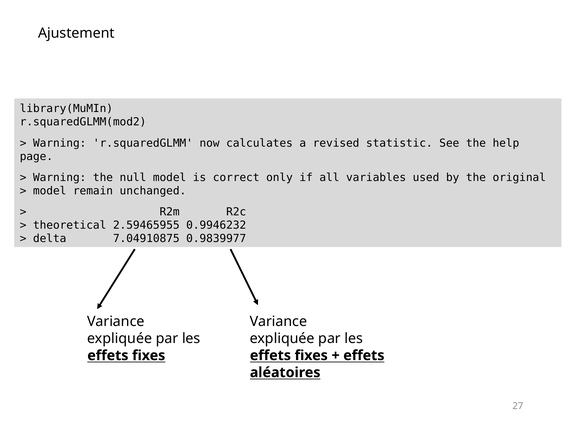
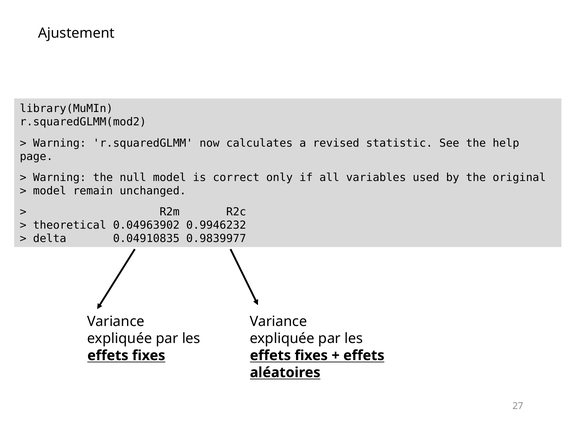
2.59465955: 2.59465955 -> 0.04963902 (146, 225)
7.04910875: 7.04910875 -> 0.04910835 (146, 238)
